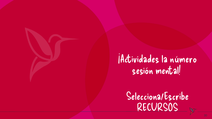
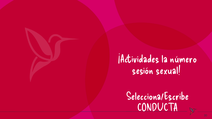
mental: mental -> sexual (168, 71)
RECURSOS: RECURSOS -> CONDUCTA (158, 108)
